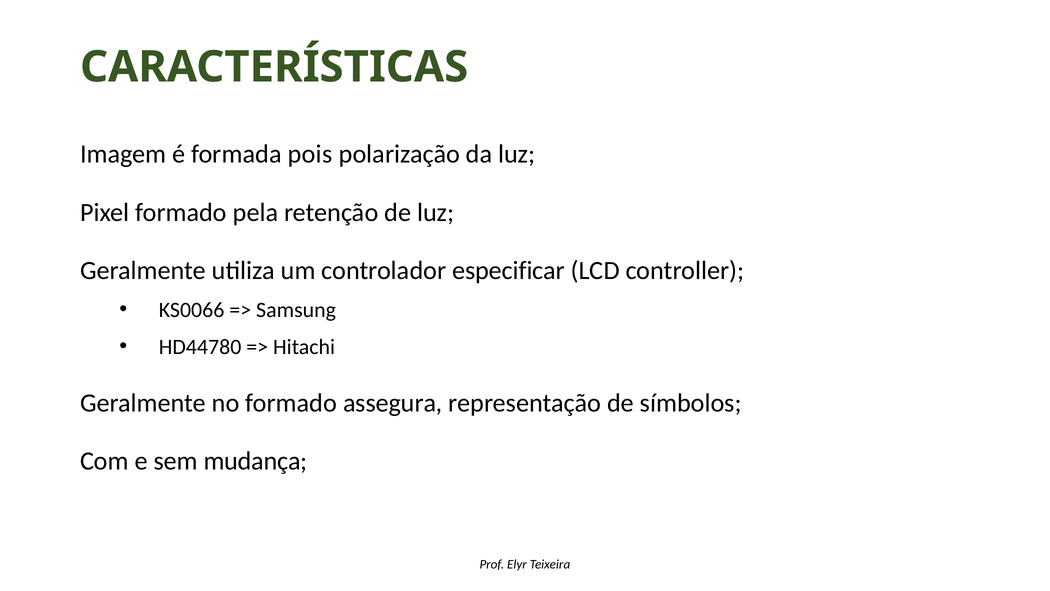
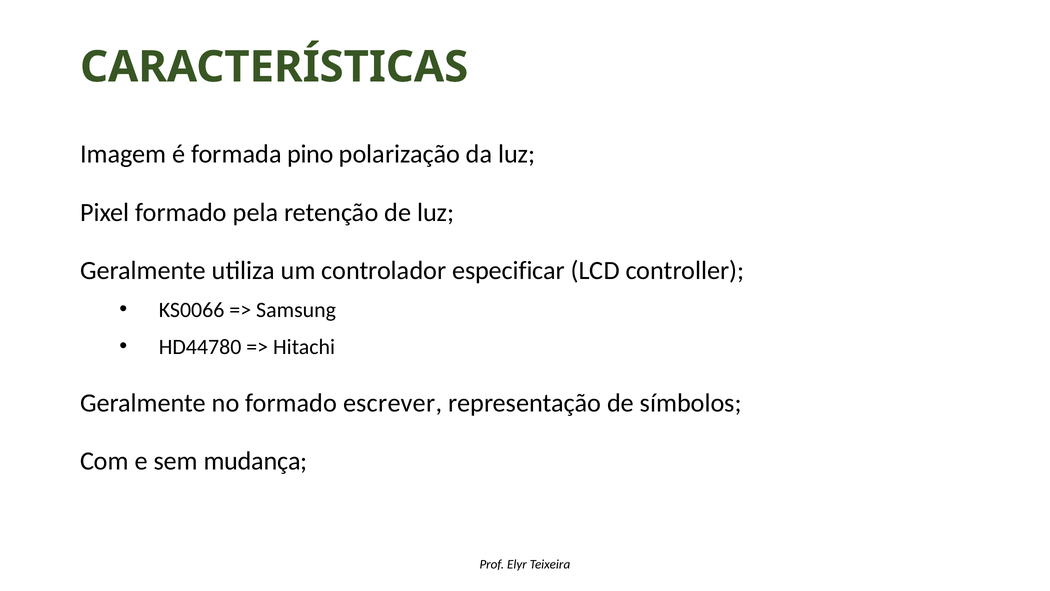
pois: pois -> pino (310, 154)
assegura: assegura -> escrever (393, 403)
